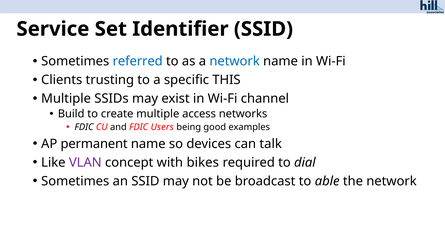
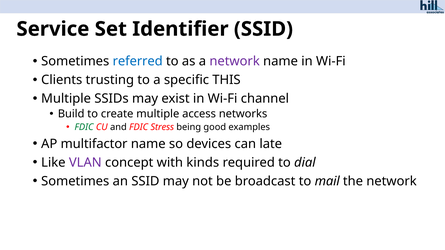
network colour: blue -> purple (235, 61)
FDIC colour: black -> green (84, 127)
Users: Users -> Stress (162, 127)
permanent: permanent -> multifactor (94, 144)
talk: talk -> late (271, 144)
bikes: bikes -> kinds (203, 163)
able: able -> mail (327, 181)
